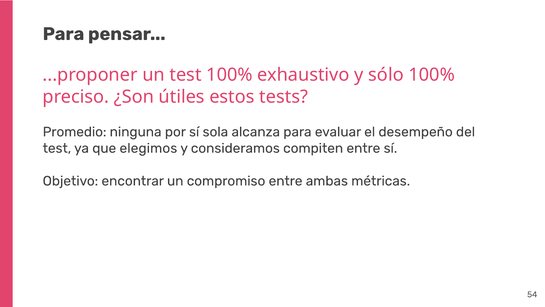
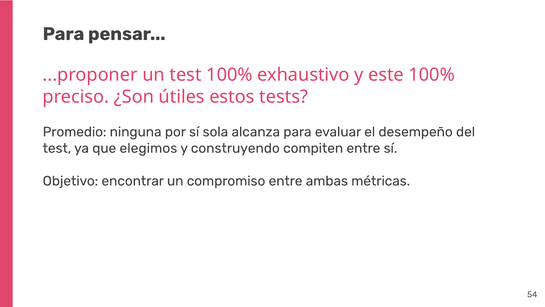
sólo: sólo -> este (386, 75)
consideramos: consideramos -> construyendo (235, 148)
